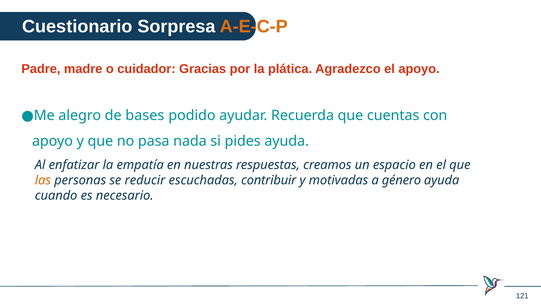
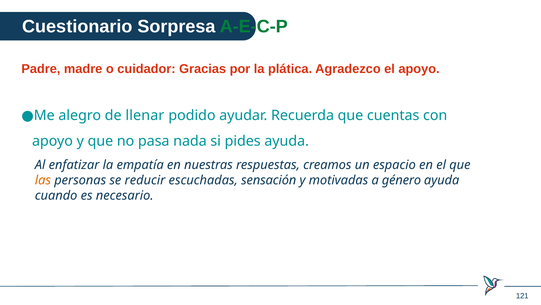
A-E-C-P colour: orange -> green (254, 26)
bases: bases -> llenar (145, 115)
contribuir: contribuir -> sensación (269, 180)
